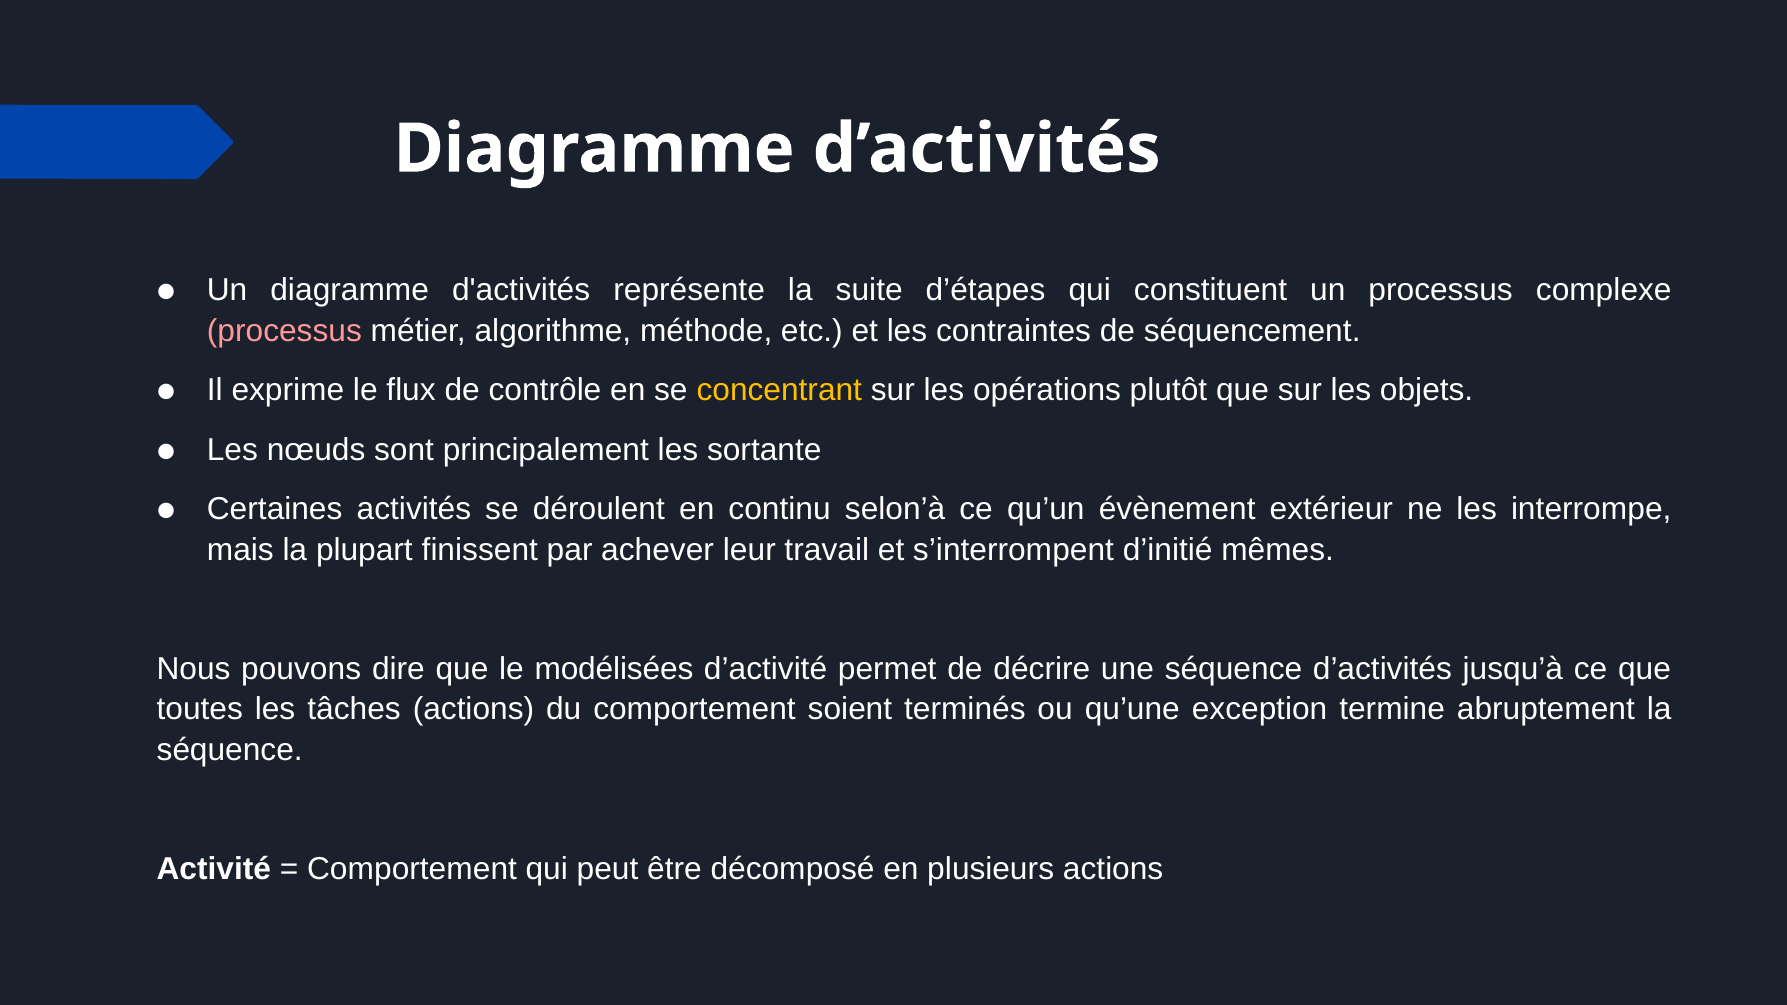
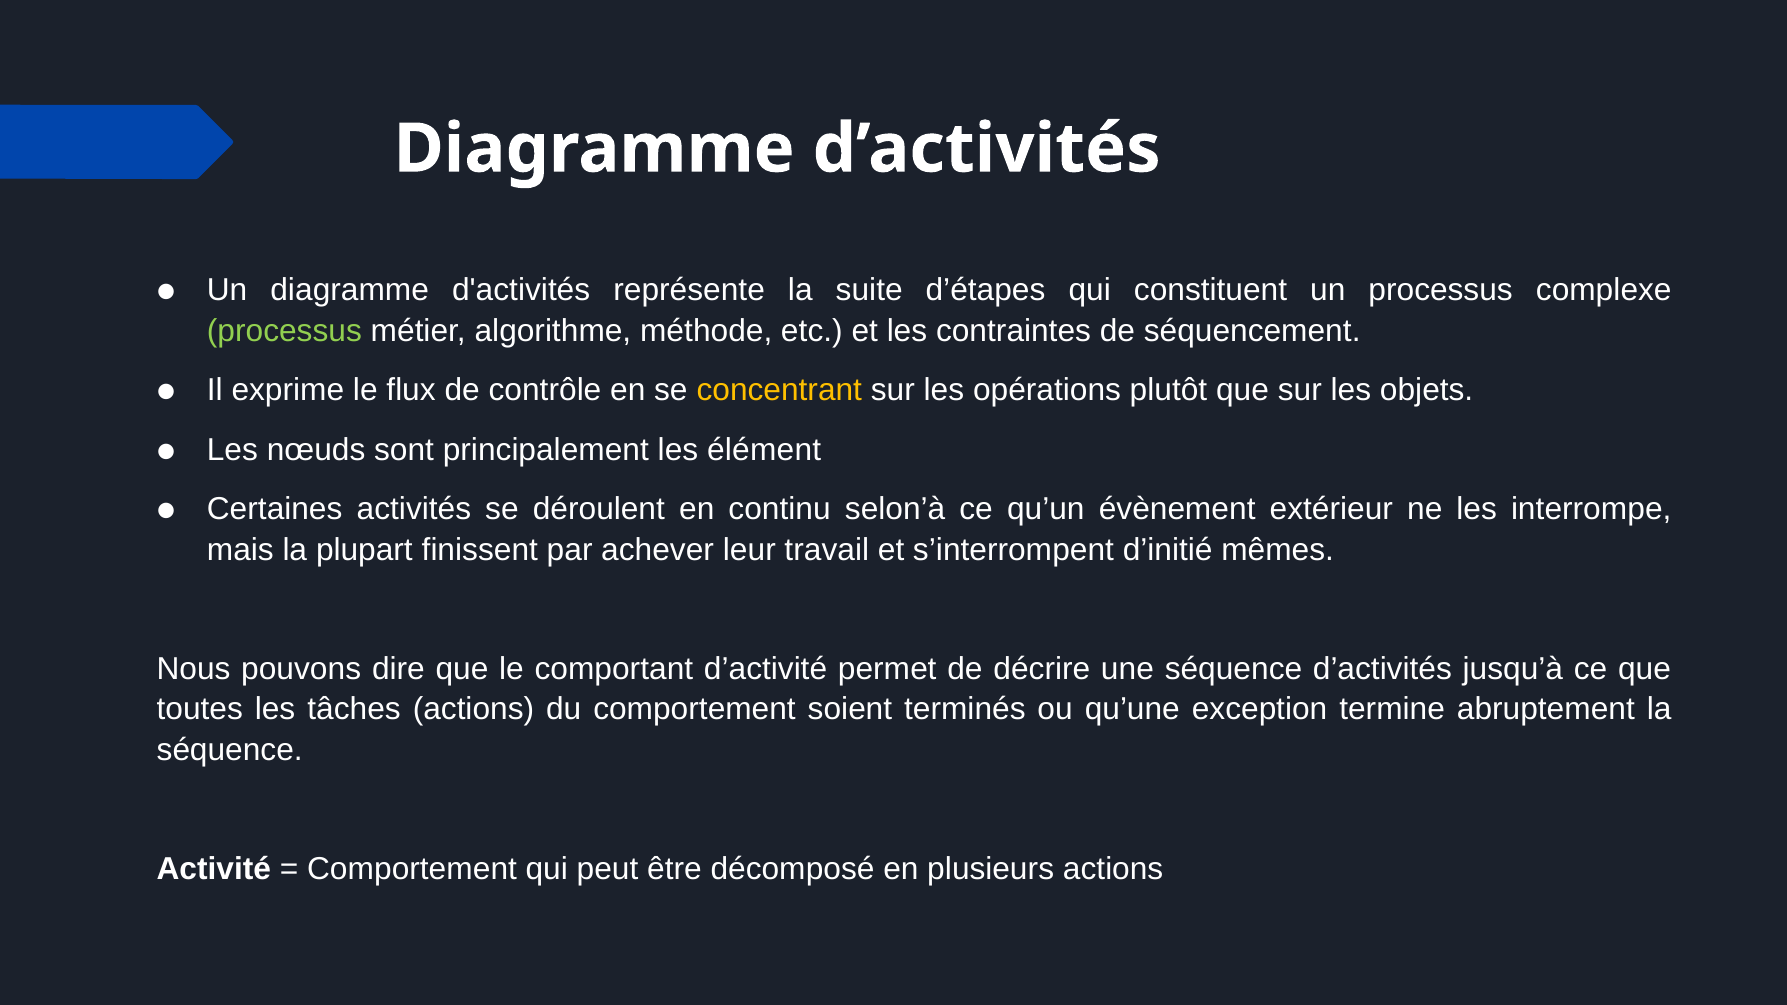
processus colour: pink -> light green (284, 331)
sortante: sortante -> élément (764, 450)
modélisées: modélisées -> comportant (614, 669)
